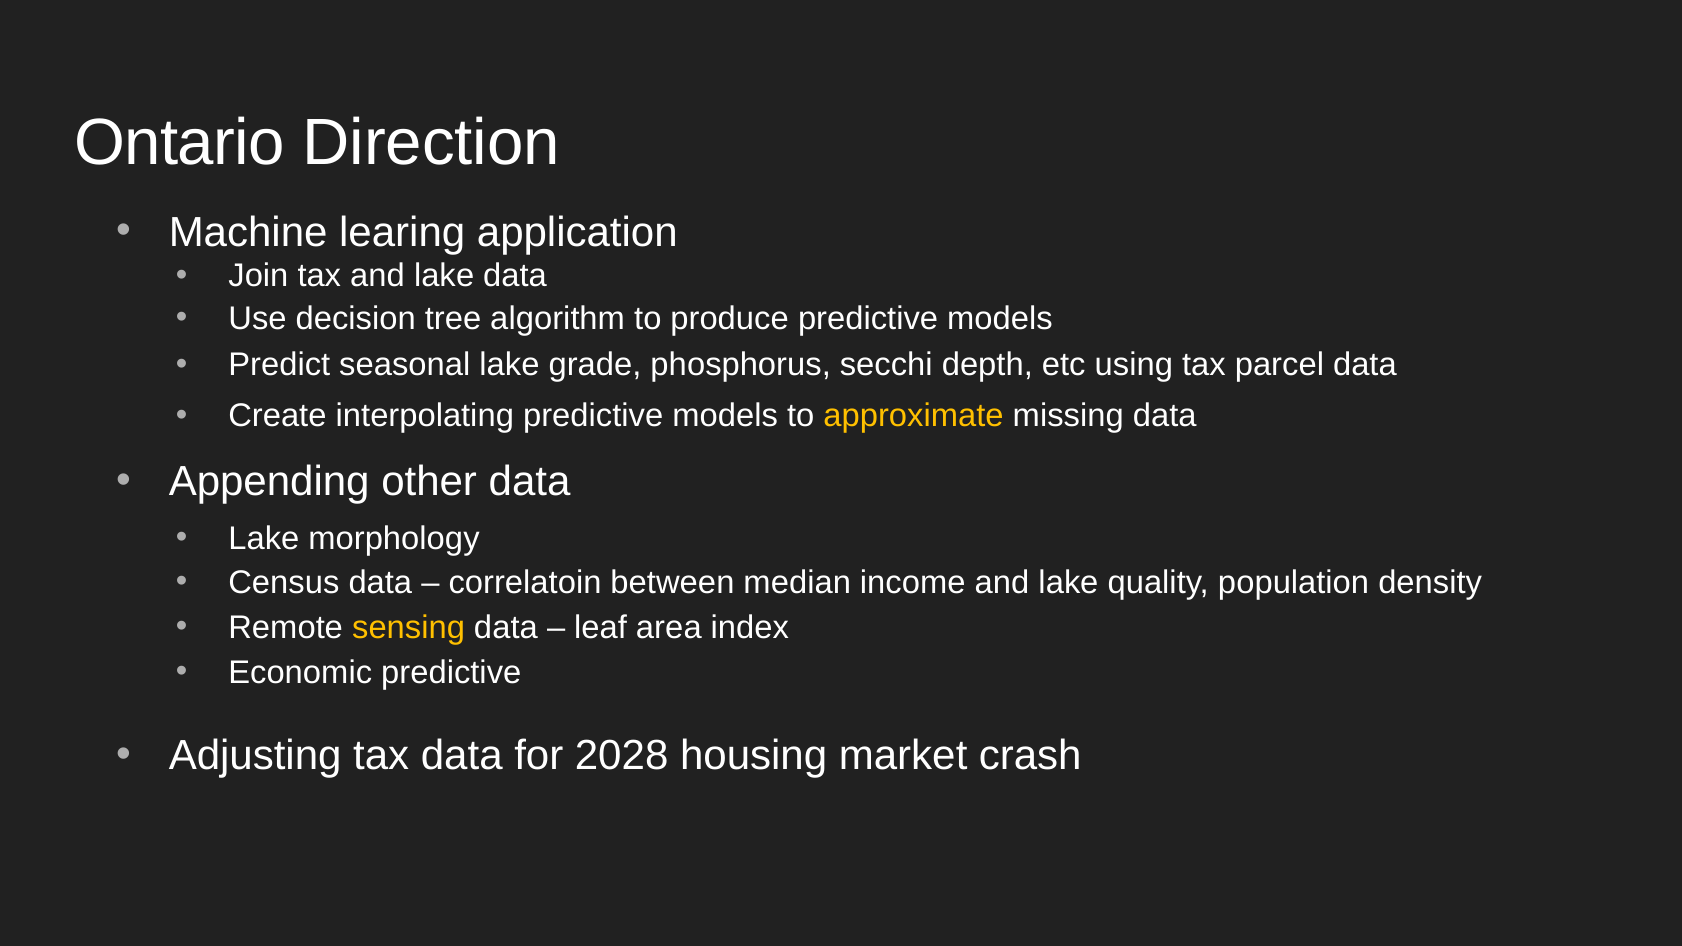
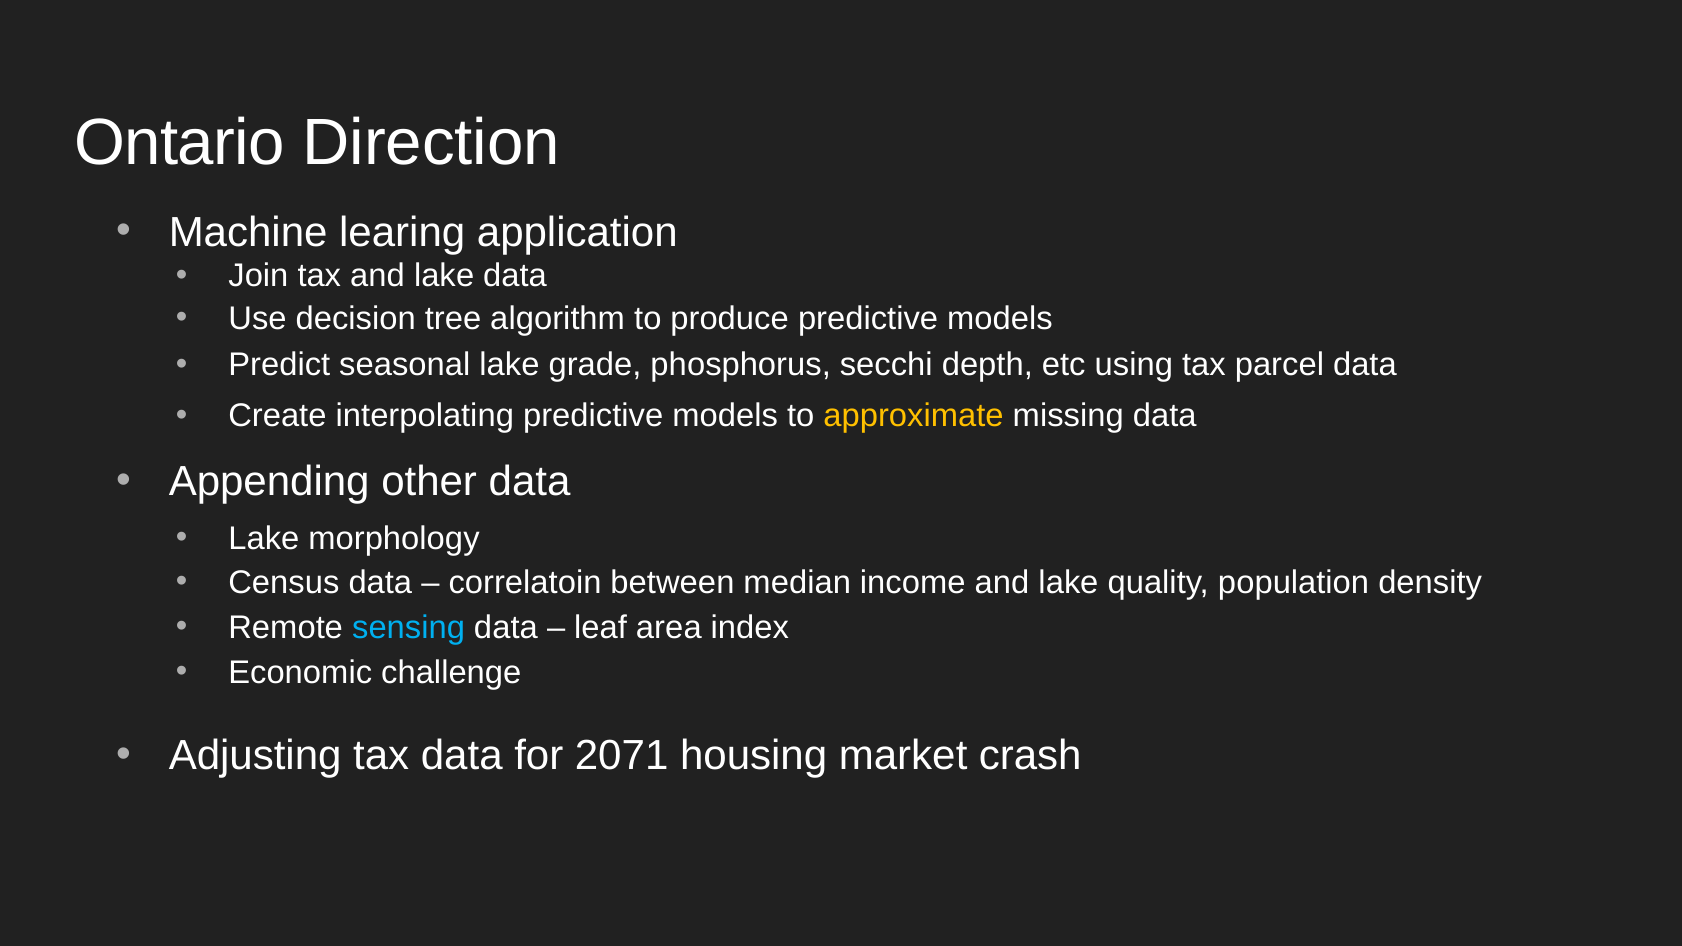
sensing colour: yellow -> light blue (409, 628)
Economic predictive: predictive -> challenge (451, 673)
2028: 2028 -> 2071 (622, 756)
